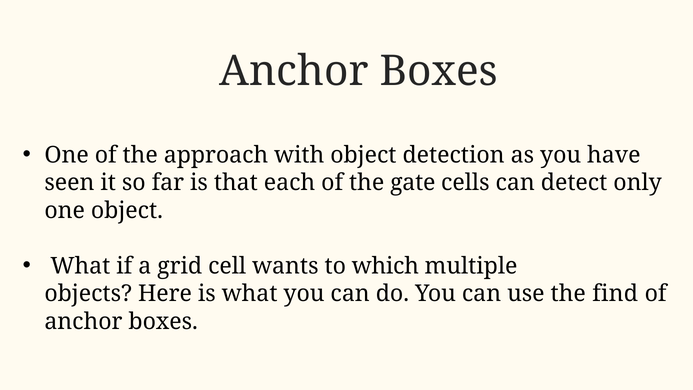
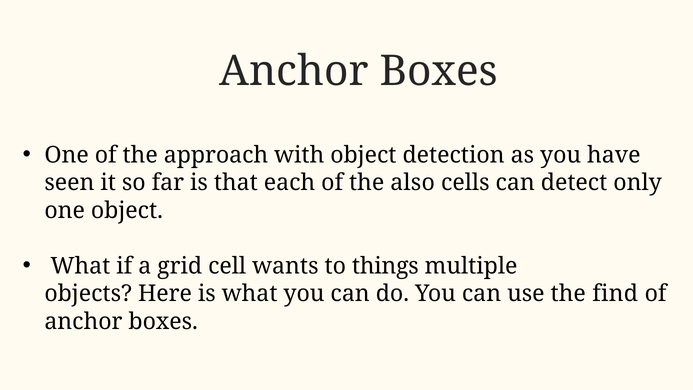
gate: gate -> also (413, 183)
which: which -> things (385, 266)
